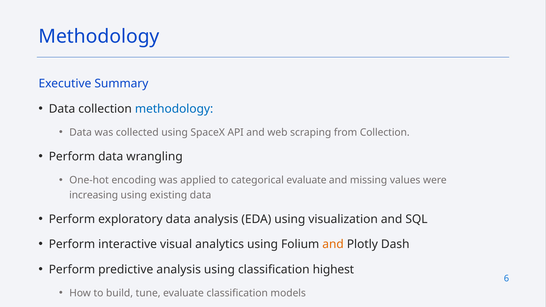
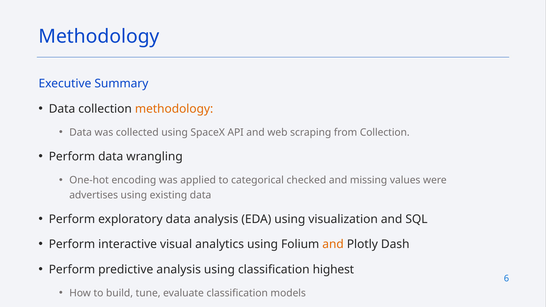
methodology colour: blue -> orange (174, 109)
categorical evaluate: evaluate -> checked (306, 180)
increasing: increasing -> advertises (94, 195)
